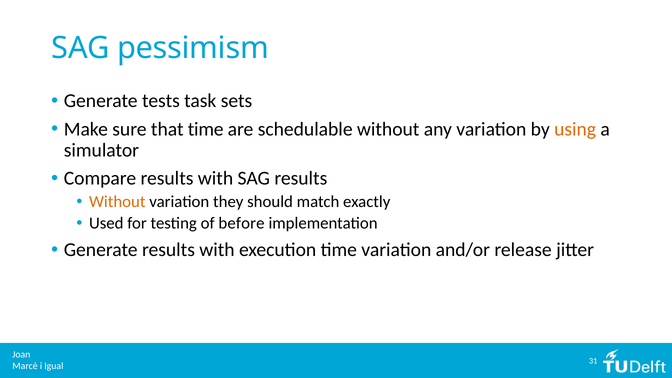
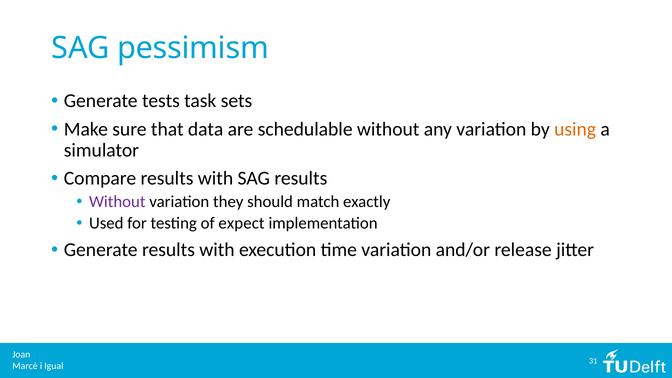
that time: time -> data (206, 129)
Without colour: orange -> purple (117, 202)
before: before -> expect (242, 223)
